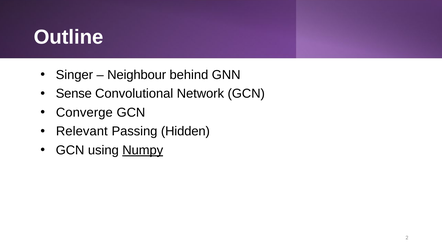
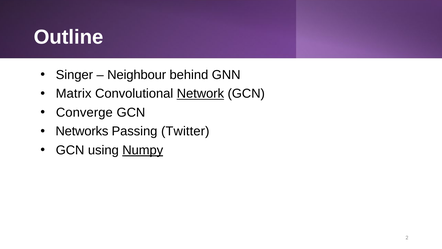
Sense: Sense -> Matrix (74, 94)
Network underline: none -> present (200, 94)
Relevant: Relevant -> Networks (82, 131)
Hidden: Hidden -> Twitter (185, 131)
